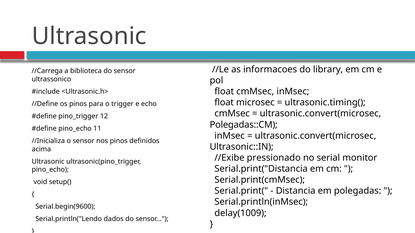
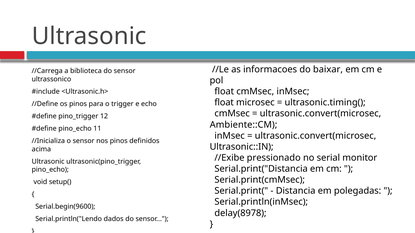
library: library -> baixar (328, 70)
Polegadas::CM: Polegadas::CM -> Ambiente::CM (244, 125)
delay(1009: delay(1009 -> delay(8978 (240, 213)
